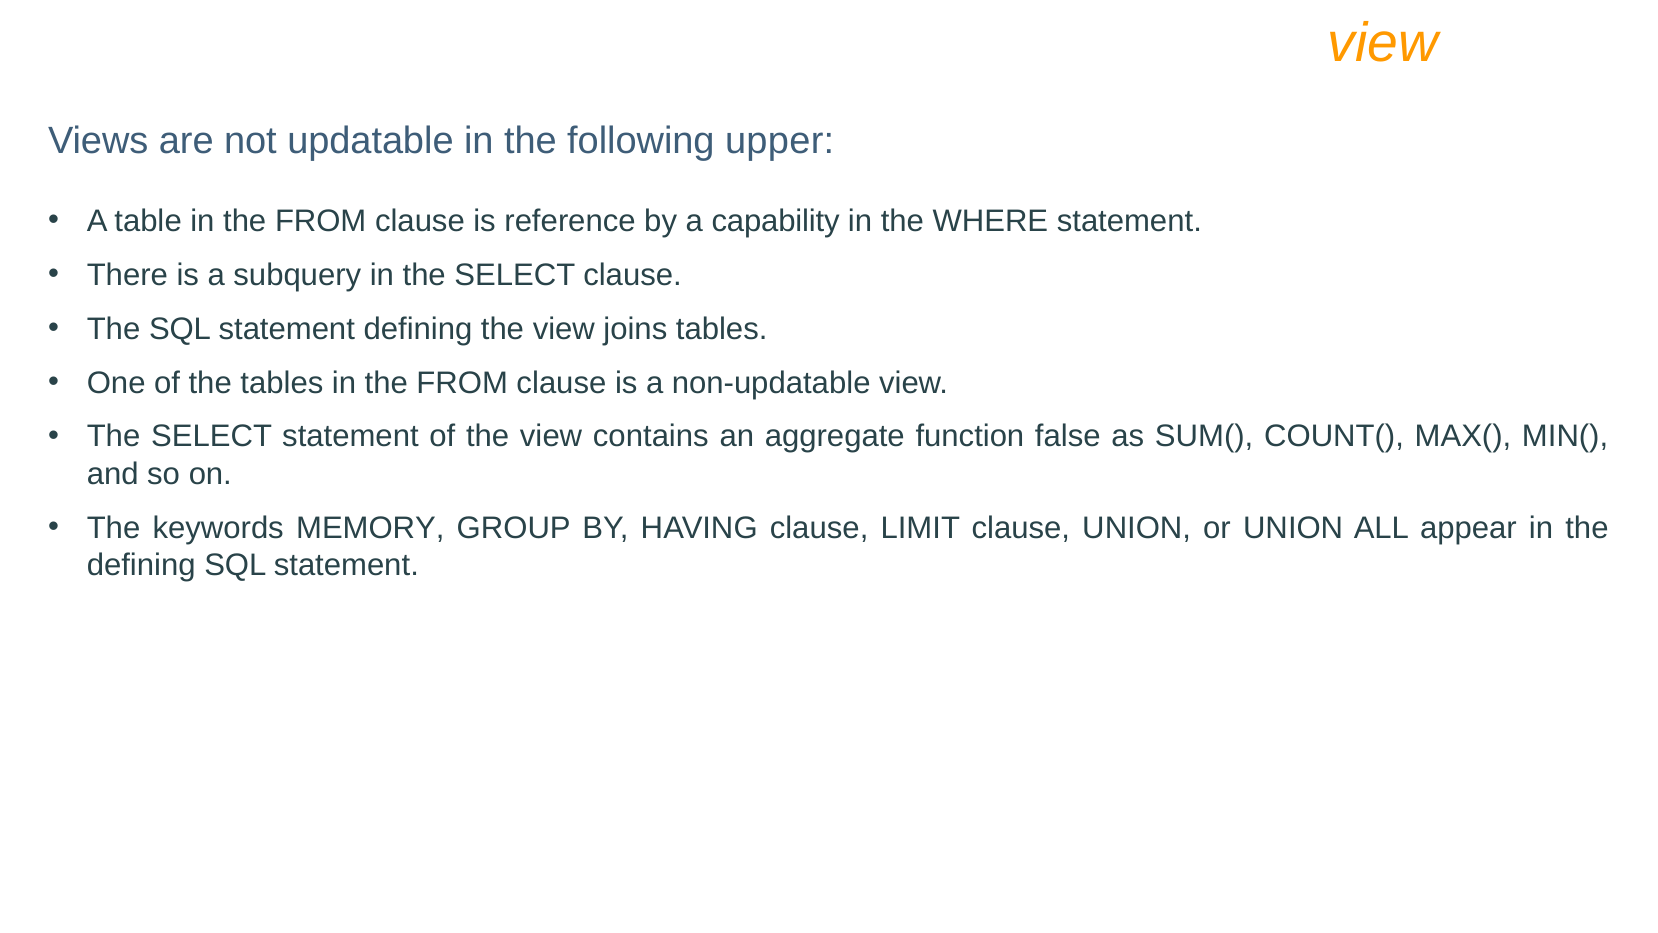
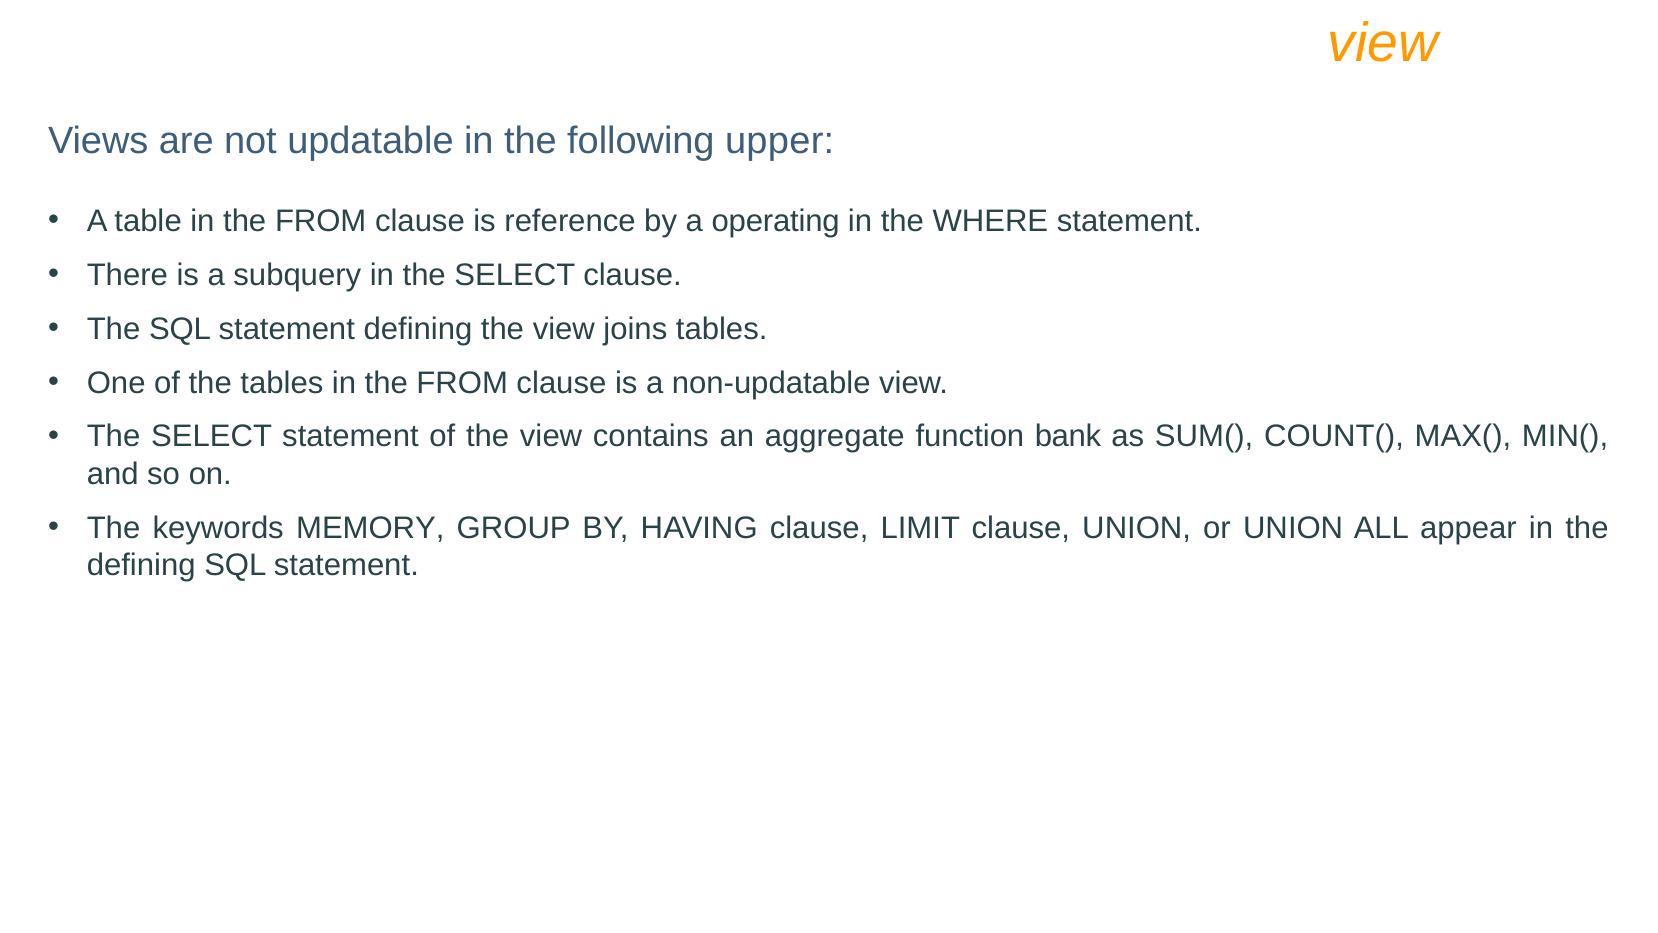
capability: capability -> operating (776, 221)
false: false -> bank (1068, 437)
